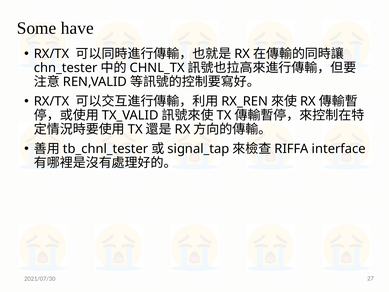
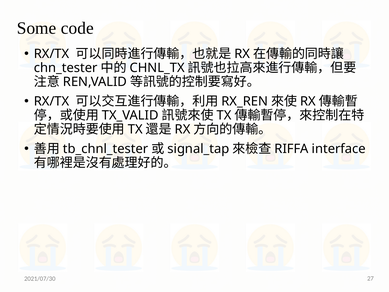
have: have -> code (77, 28)
